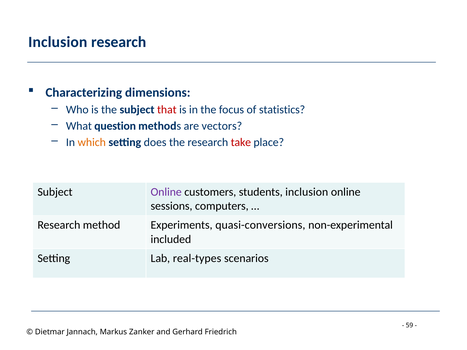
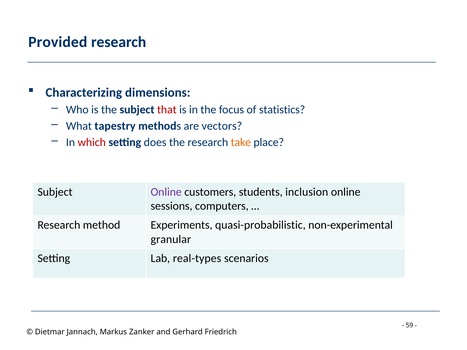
Inclusion: Inclusion -> Provided (58, 42)
question: question -> tapestry (115, 126)
which colour: orange -> red (92, 142)
take colour: red -> orange (241, 142)
quasi-conversions: quasi-conversions -> quasi-probabilistic (260, 225)
included: included -> granular (171, 239)
